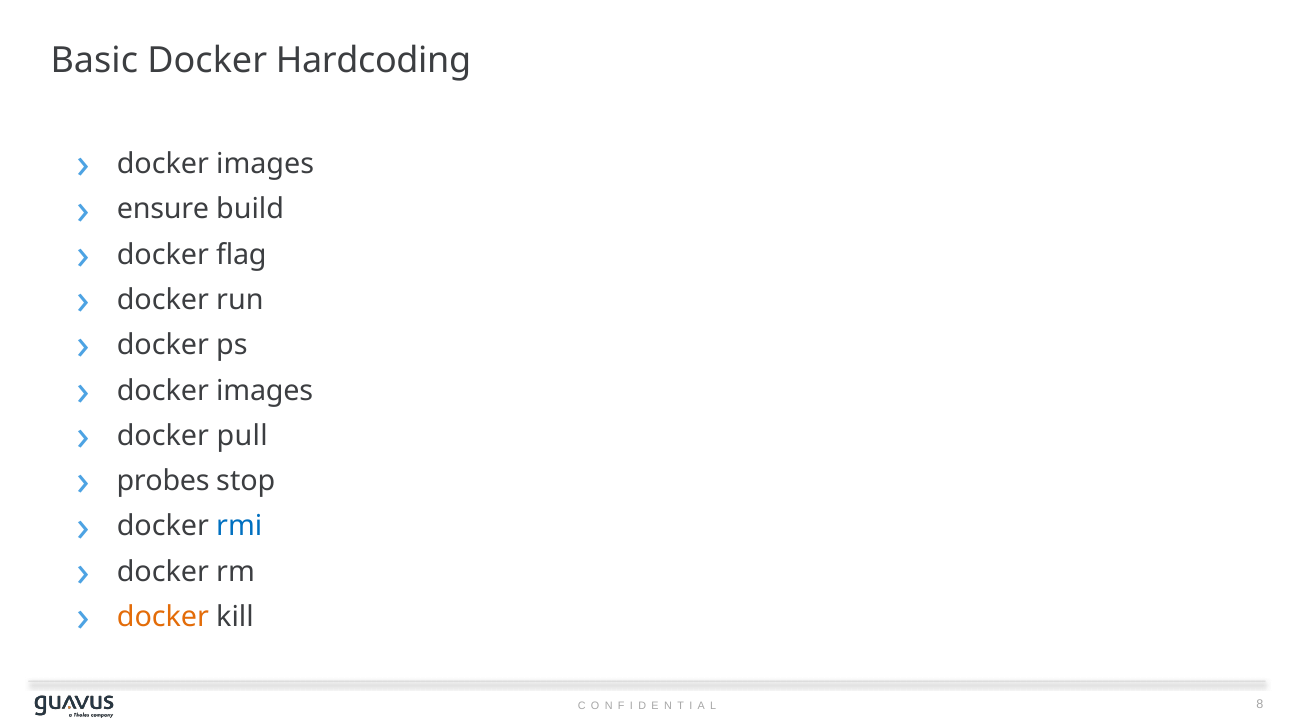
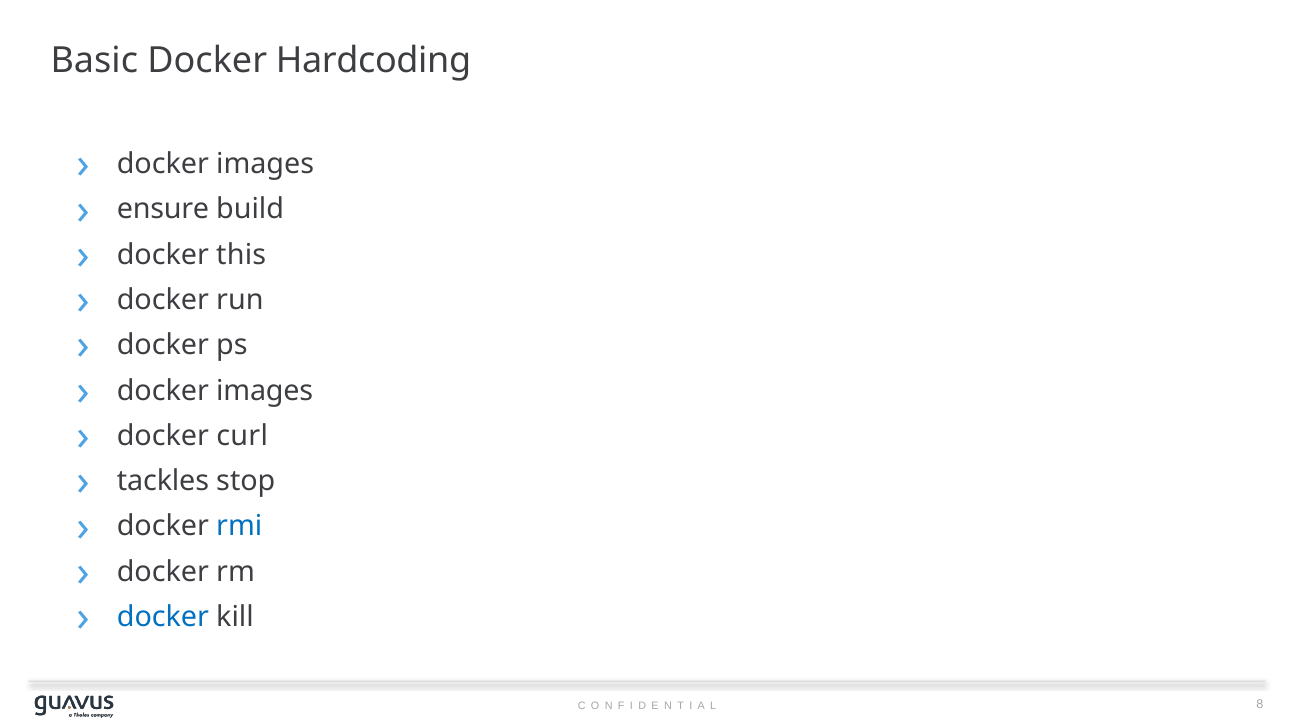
flag: flag -> this (241, 255)
pull: pull -> curl (242, 436)
probes: probes -> tackles (163, 481)
docker colour: orange -> blue (163, 617)
